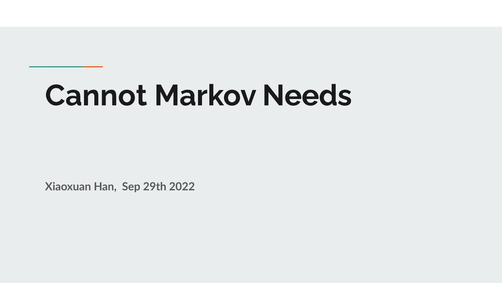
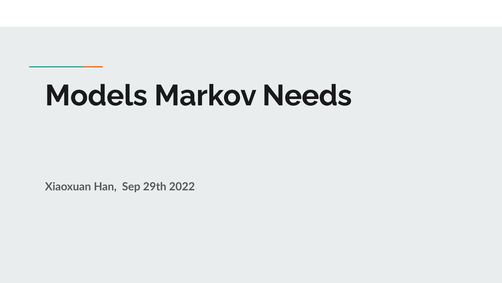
Cannot: Cannot -> Models (96, 95)
